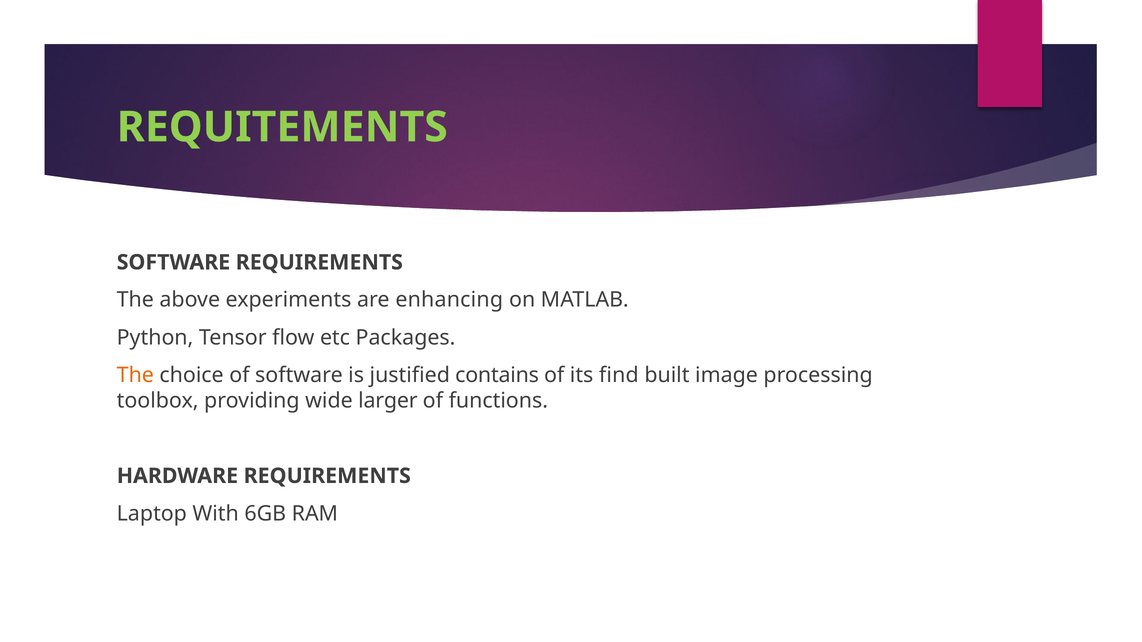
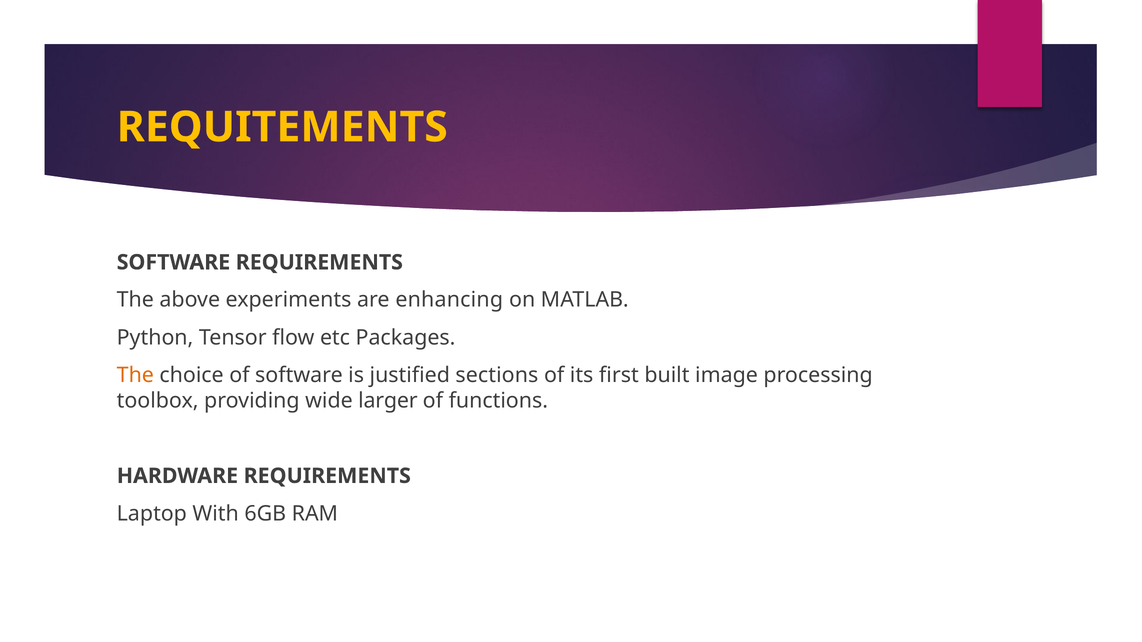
REQUITEMENTS colour: light green -> yellow (282, 127)
contains: contains -> sections (497, 375)
find: find -> first (619, 375)
